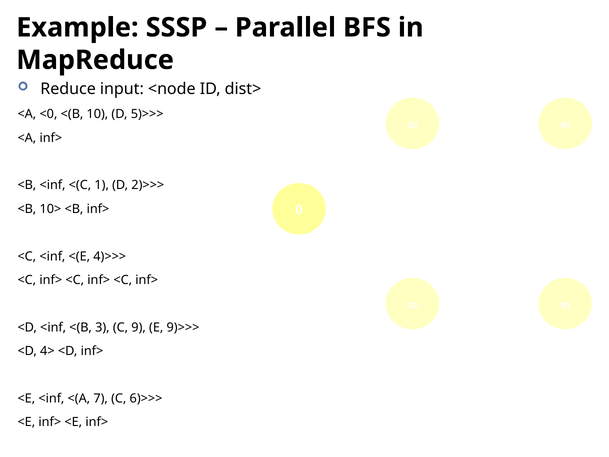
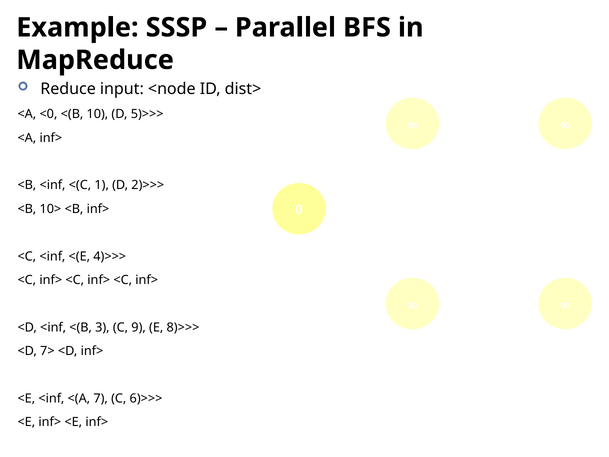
9)>>>: 9)>>> -> 8)>>> (183, 327)
4>: 4> -> 7> (47, 351)
